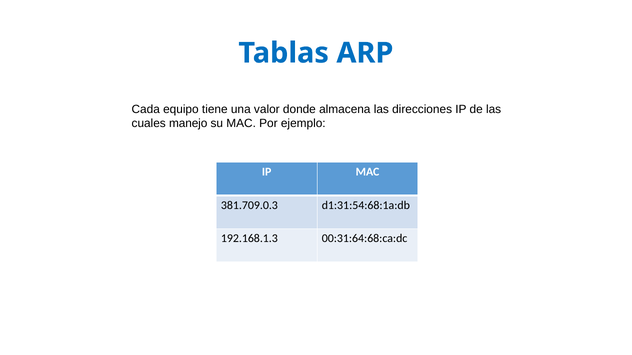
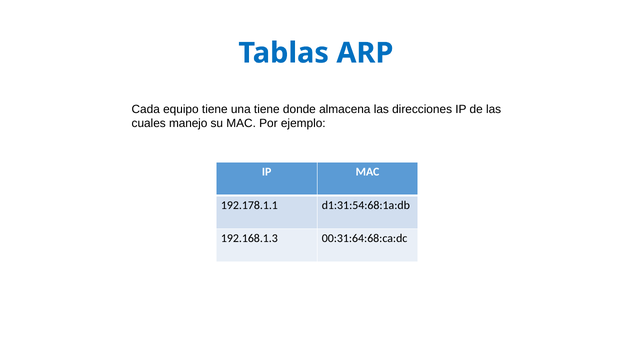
una valor: valor -> tiene (267, 109)
381.709.0.3: 381.709.0.3 -> 192.178.1.1 (249, 205)
